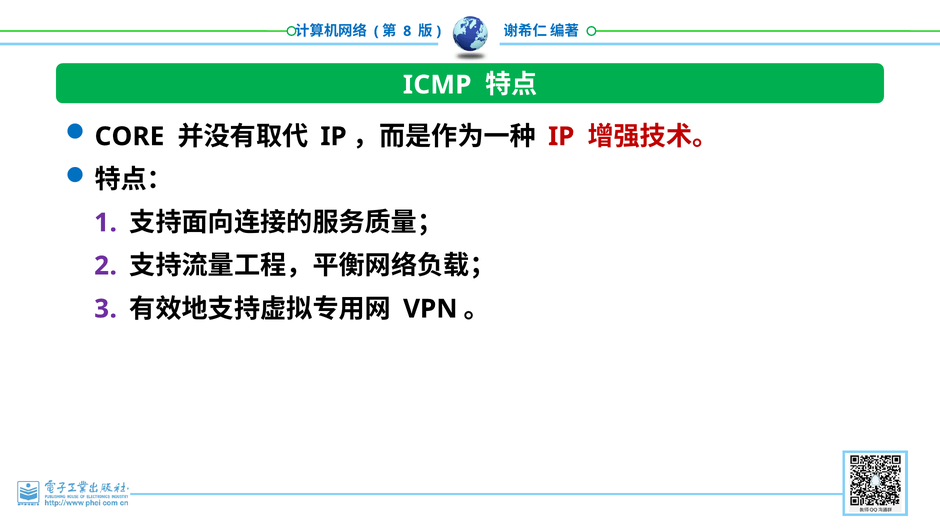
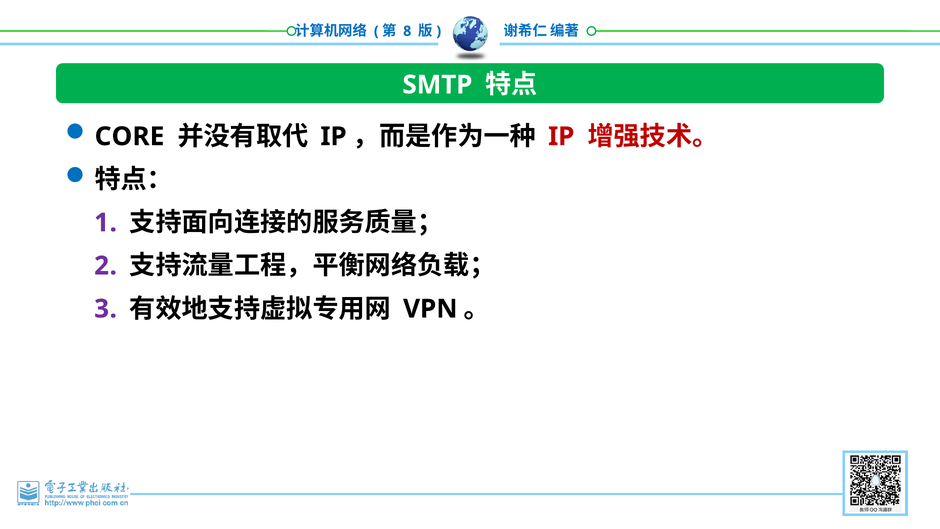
ICMP: ICMP -> SMTP (437, 85)
